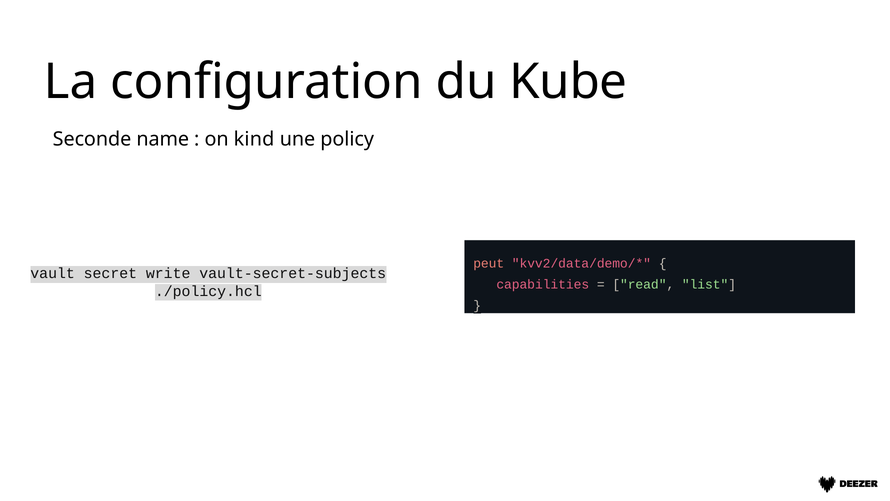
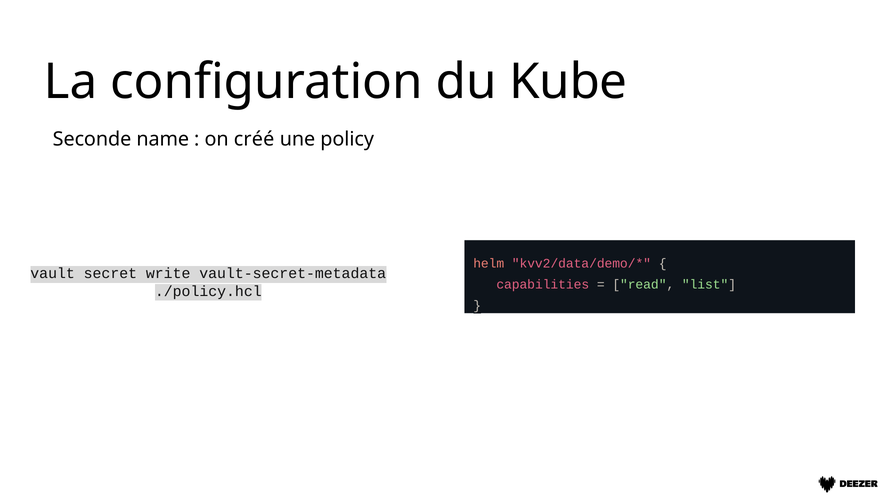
kind: kind -> créé (254, 139)
peut: peut -> helm (489, 263)
vault-secret-subjects: vault-secret-subjects -> vault-secret-metadata (293, 273)
